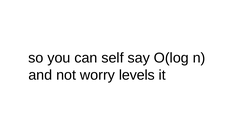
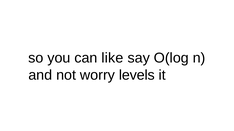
self: self -> like (112, 58)
